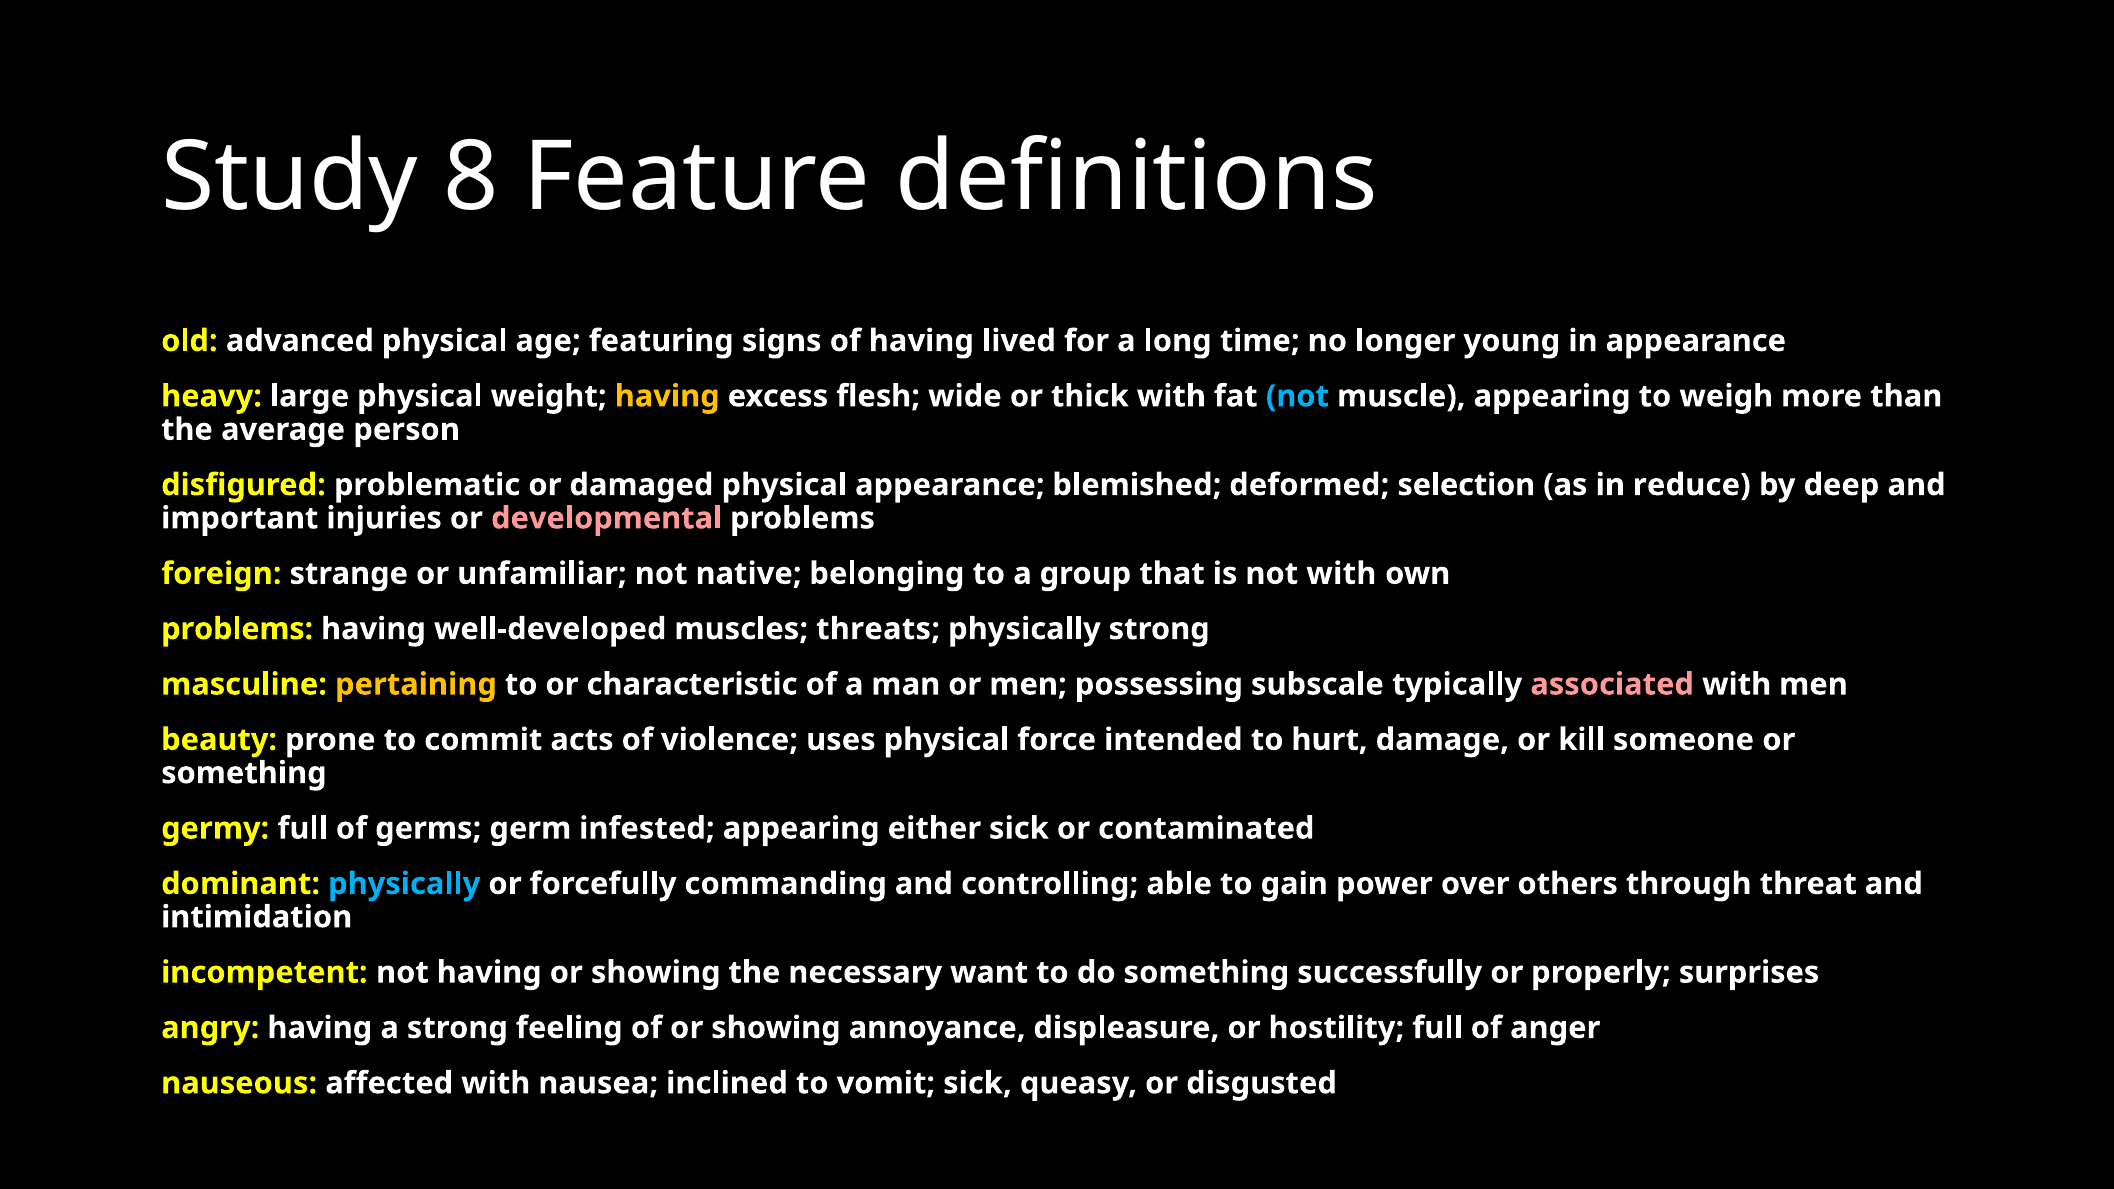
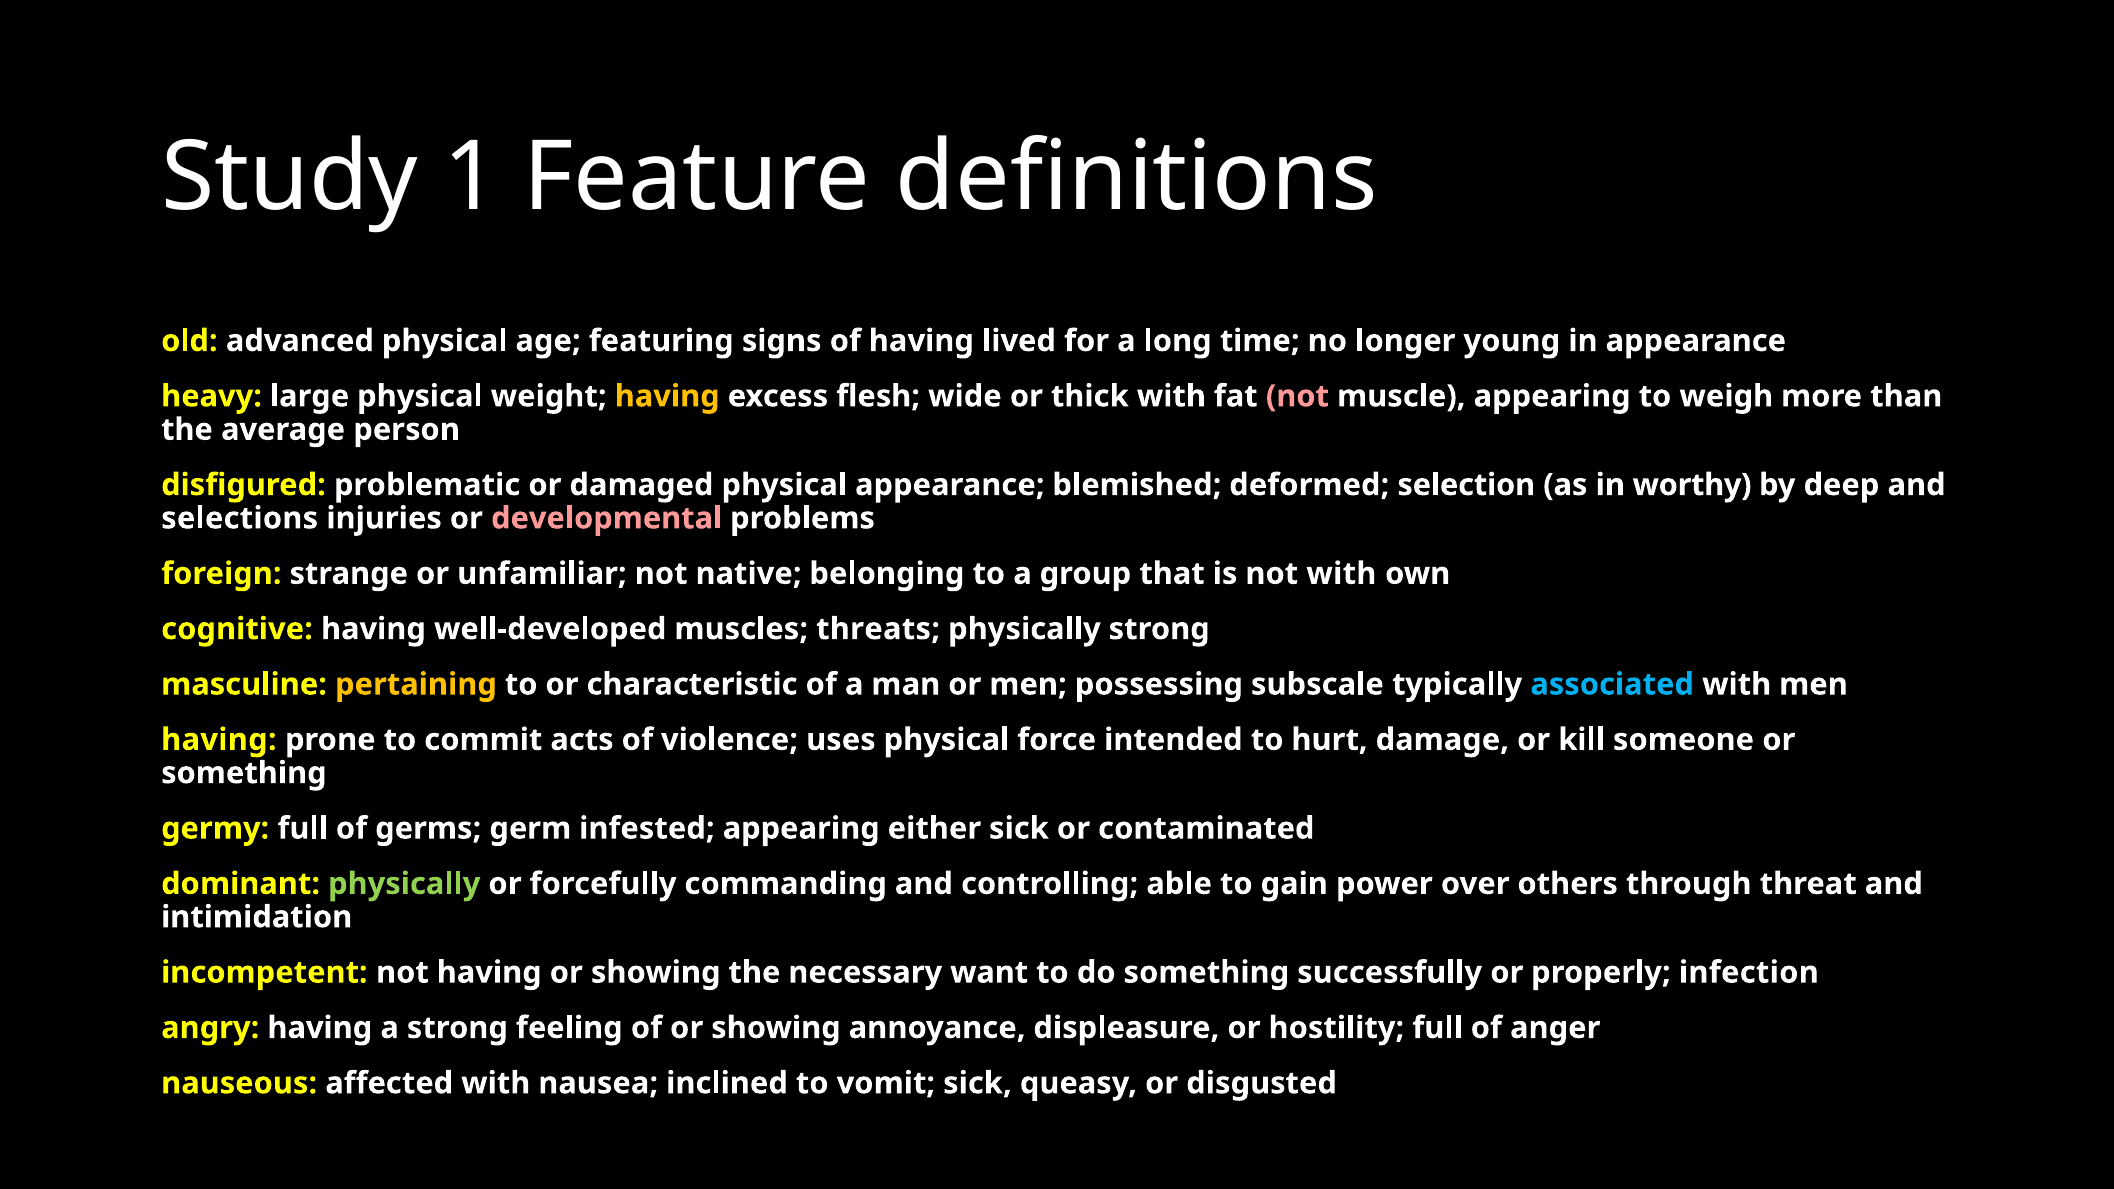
8: 8 -> 1 (471, 178)
not colour: light blue -> pink (1297, 396)
reduce: reduce -> worthy (1692, 485)
important: important -> selections (240, 518)
problems: problems -> cognitive (237, 629)
associated colour: pink -> light blue (1612, 684)
beauty: beauty -> having (219, 740)
physically colour: light blue -> light green (404, 884)
surprises: surprises -> infection (1749, 973)
